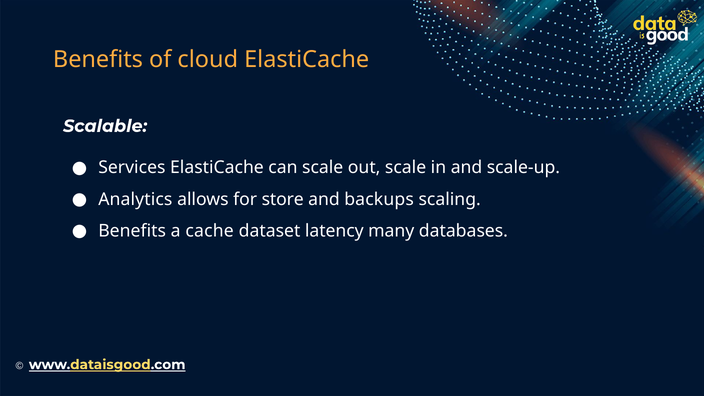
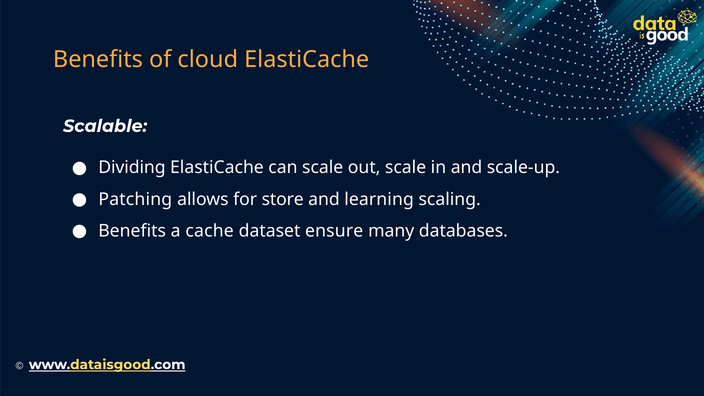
Services: Services -> Dividing (132, 168)
Analytics: Analytics -> Patching (135, 199)
backups: backups -> learning (379, 199)
latency: latency -> ensure (334, 231)
